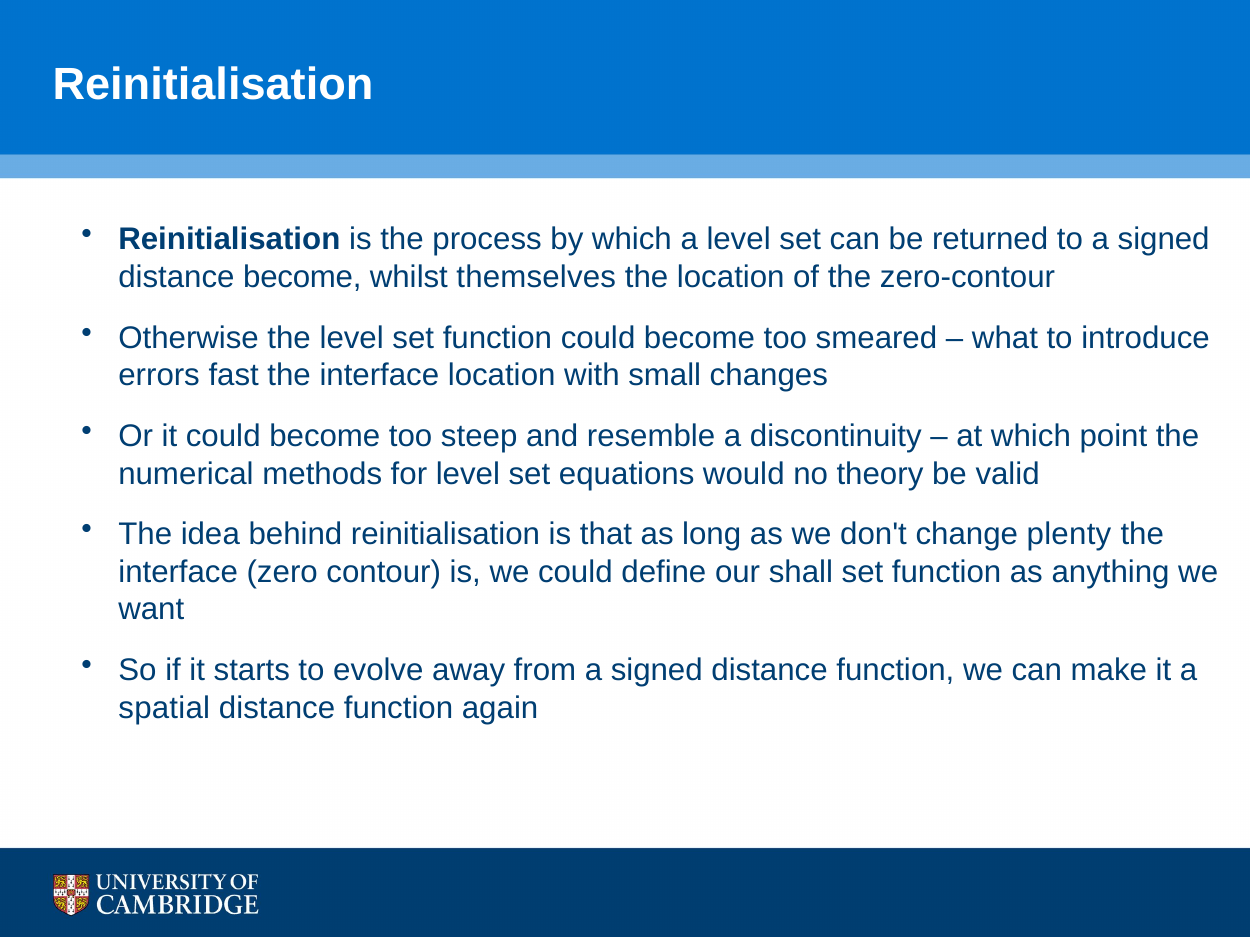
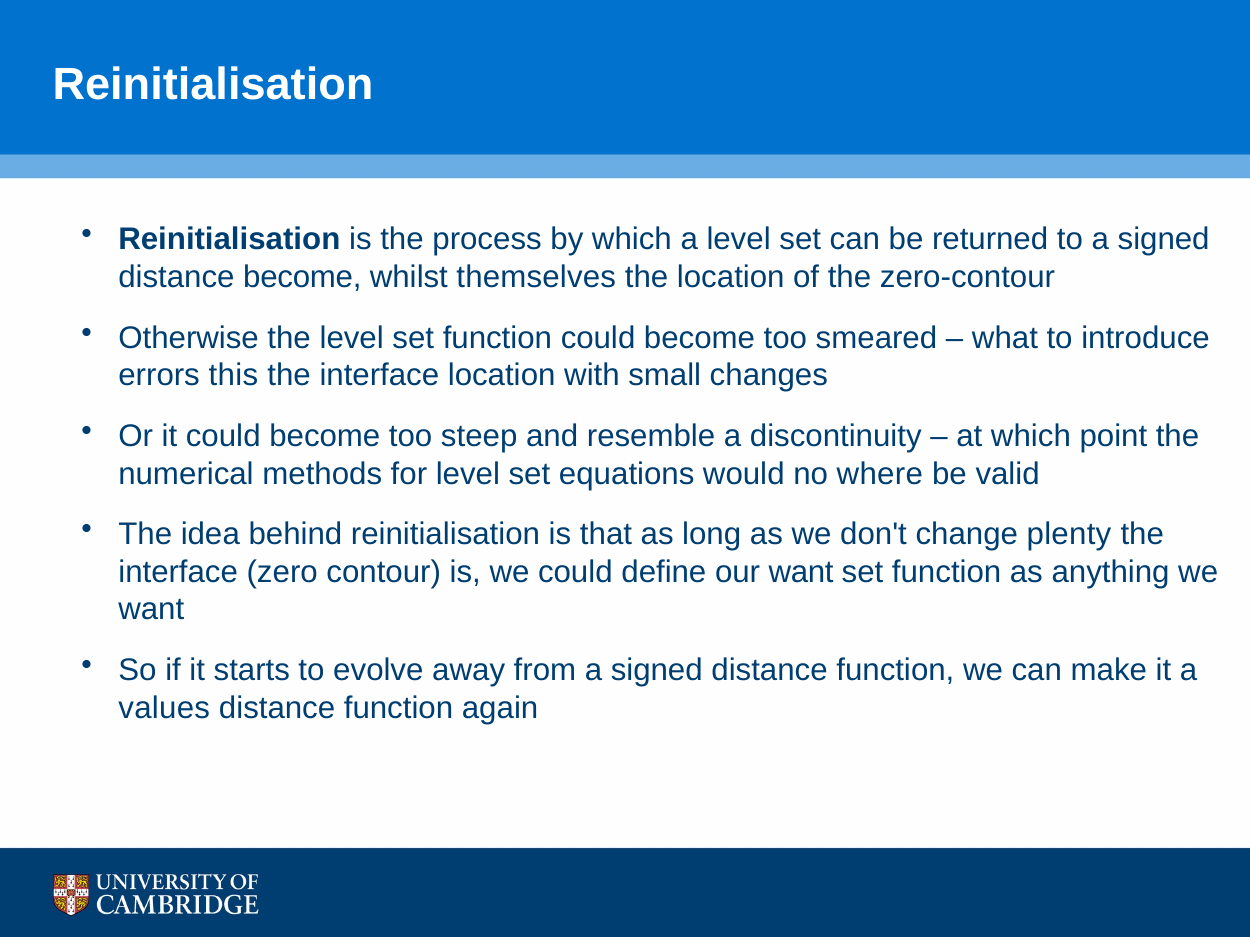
fast: fast -> this (233, 376)
theory: theory -> where (880, 474)
our shall: shall -> want (801, 572)
spatial: spatial -> values (164, 708)
